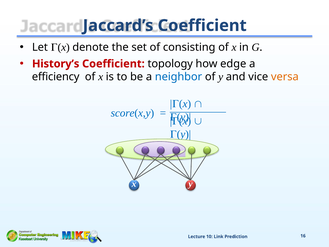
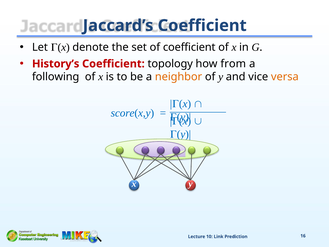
of consisting: consisting -> coefficient (189, 47)
edge: edge -> from (233, 64)
efficiency: efficiency -> following (56, 77)
neighbor colour: blue -> orange (179, 77)
